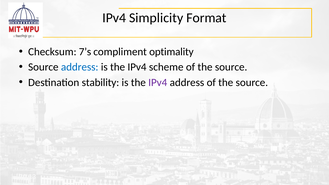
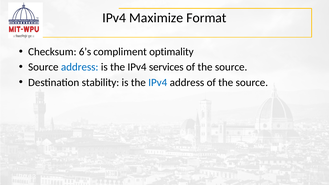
Simplicity: Simplicity -> Maximize (156, 18)
7’s: 7’s -> 6’s (85, 52)
scheme: scheme -> services (166, 67)
IPv4 colour: purple -> blue (158, 82)
